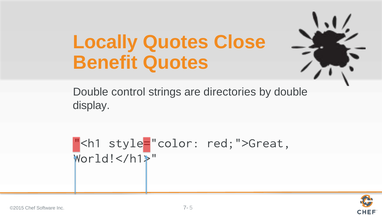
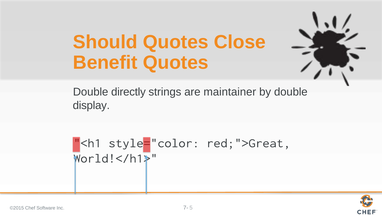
Locally: Locally -> Should (105, 42)
control: control -> directly (128, 92)
directories: directories -> maintainer (230, 92)
